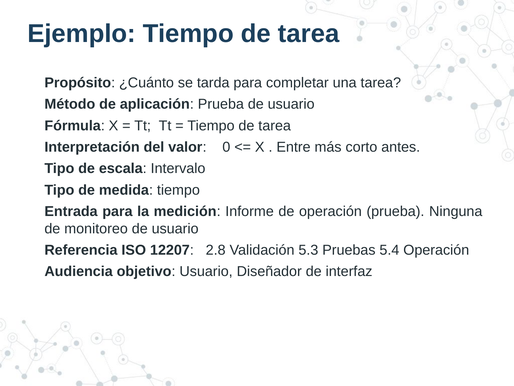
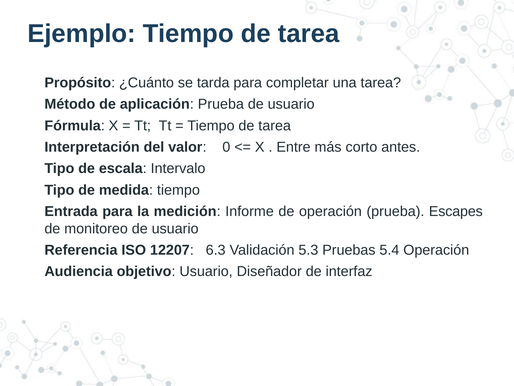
Ninguna: Ninguna -> Escapes (456, 211)
2.8: 2.8 -> 6.3 (216, 250)
